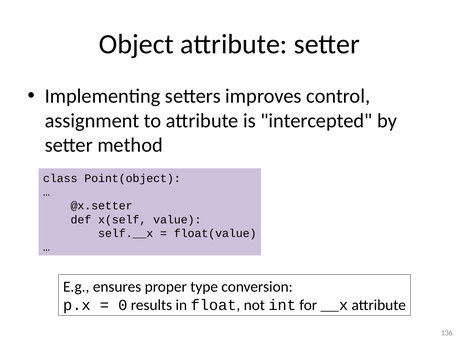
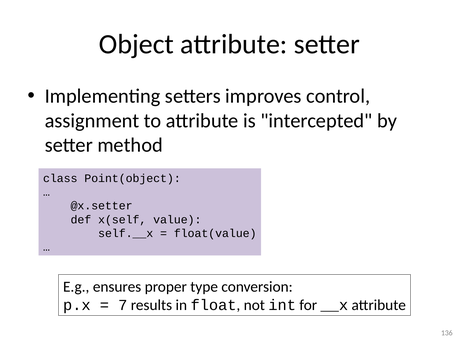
0: 0 -> 7 (123, 305)
